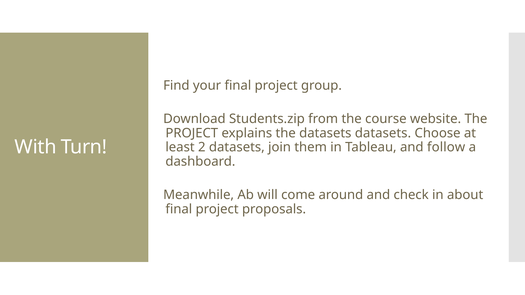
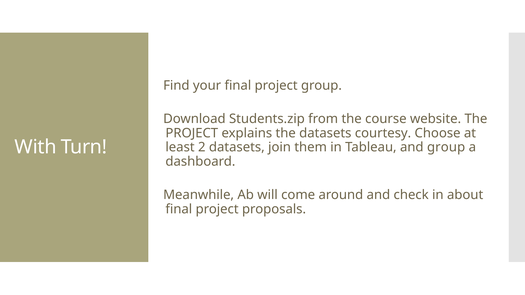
datasets datasets: datasets -> courtesy (383, 133)
and follow: follow -> group (446, 147)
